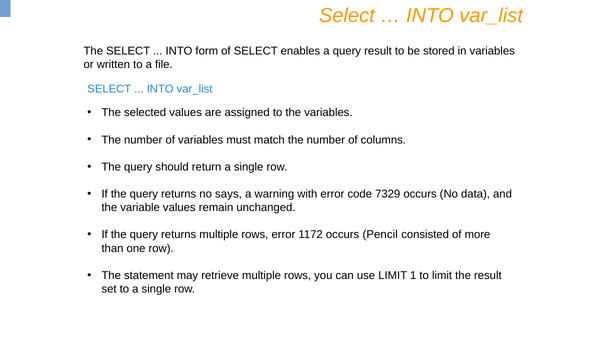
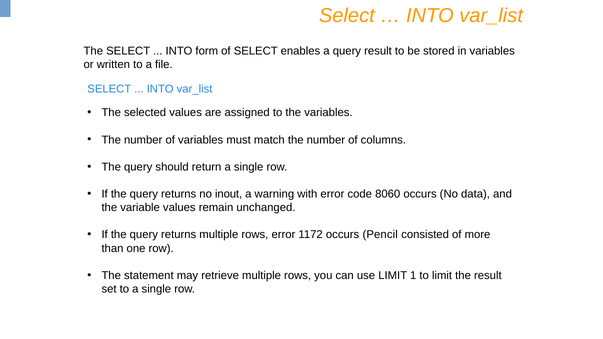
says: says -> inout (229, 194)
7329: 7329 -> 8060 (388, 194)
